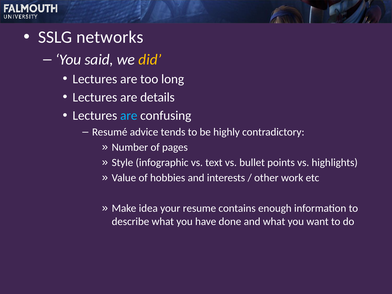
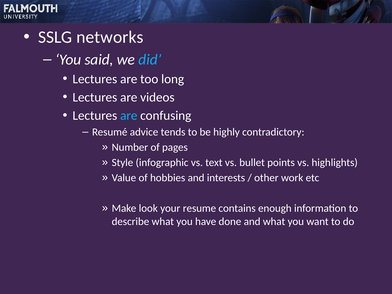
did colour: yellow -> light blue (150, 60)
details: details -> videos (157, 97)
idea: idea -> look (148, 208)
